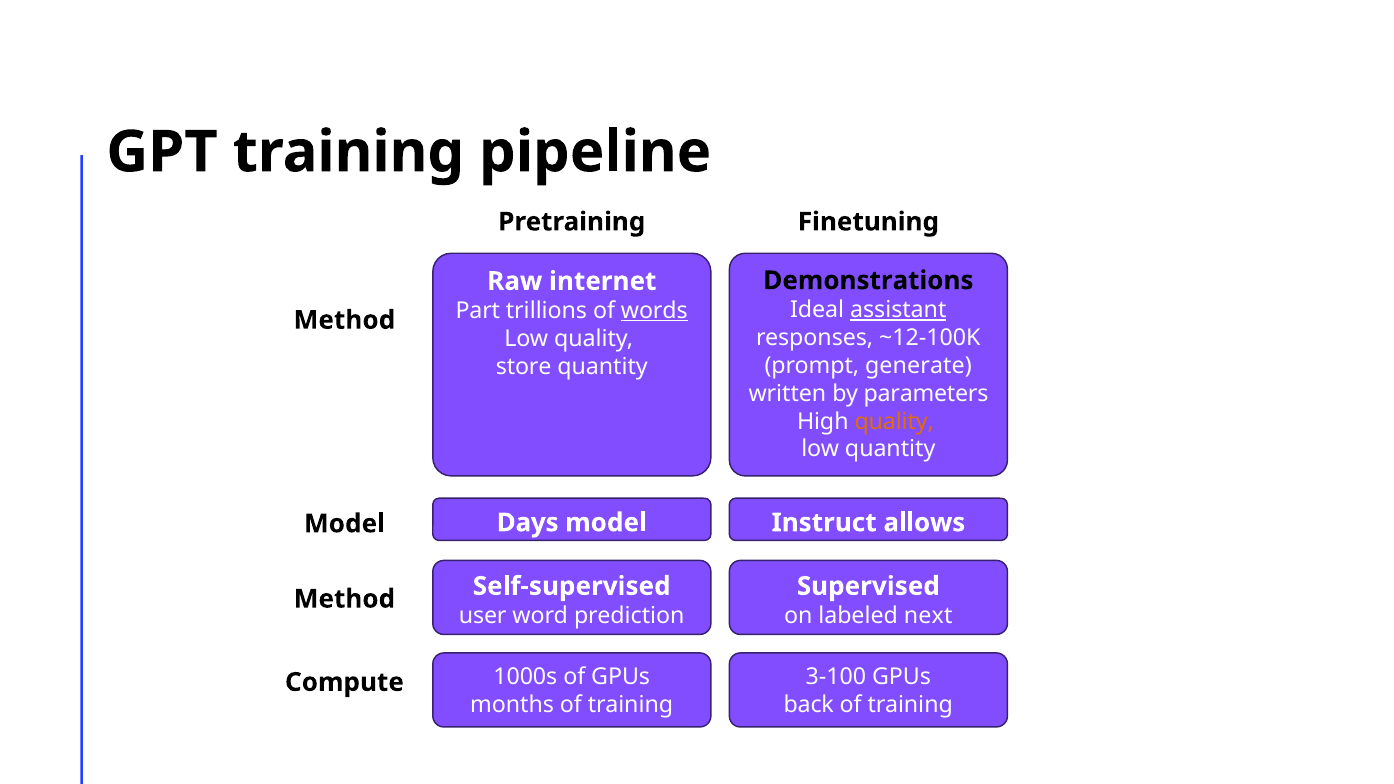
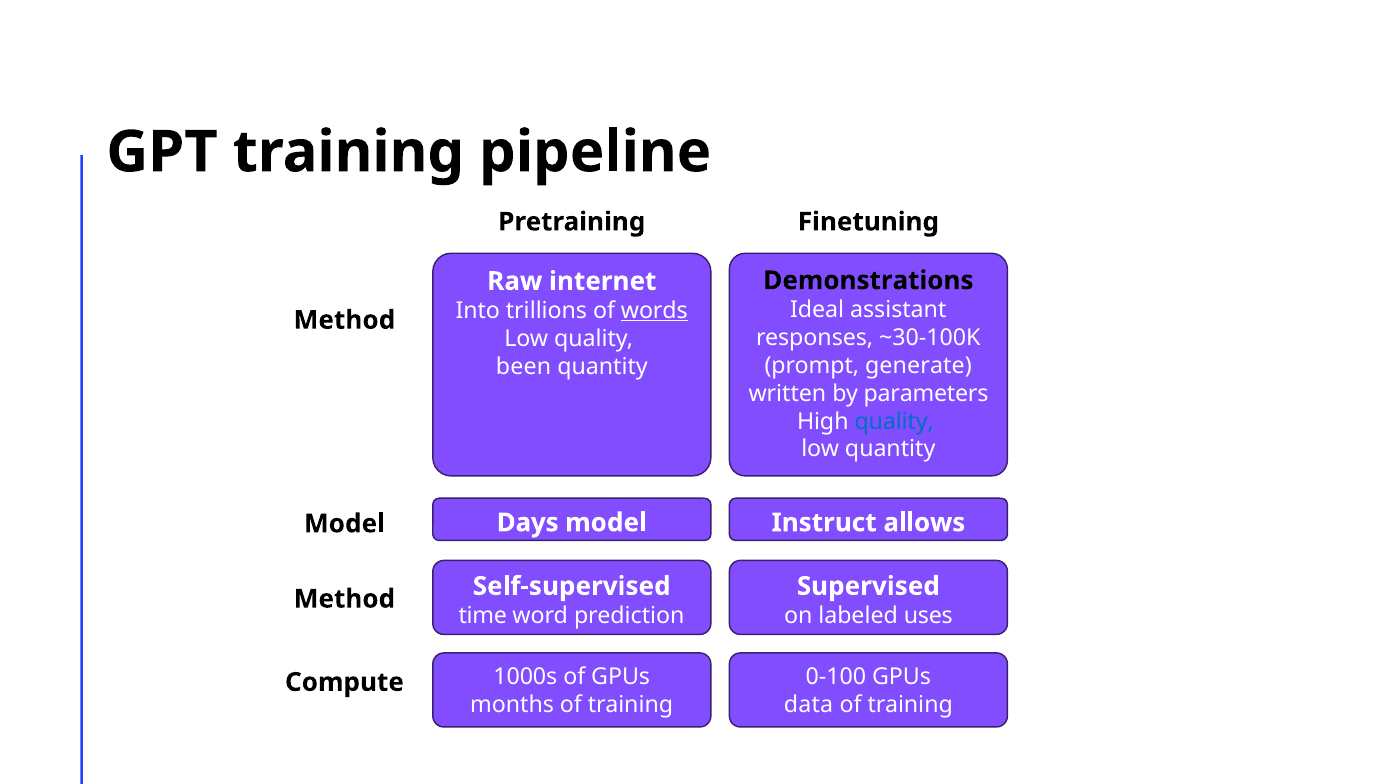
assistant underline: present -> none (898, 310)
Part: Part -> Into (478, 311)
~12-100K: ~12-100K -> ~30-100K (930, 338)
store: store -> been (524, 366)
quality colour: orange -> blue (894, 421)
user: user -> time (483, 616)
next: next -> uses (928, 616)
3-100: 3-100 -> 0-100 (836, 677)
back: back -> data (809, 705)
